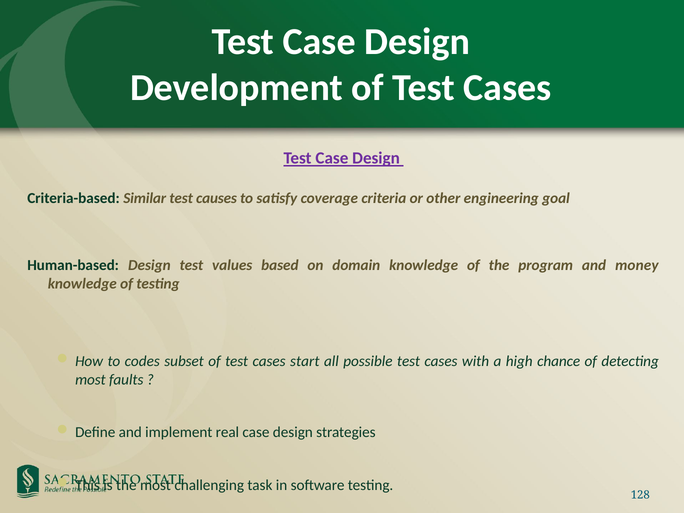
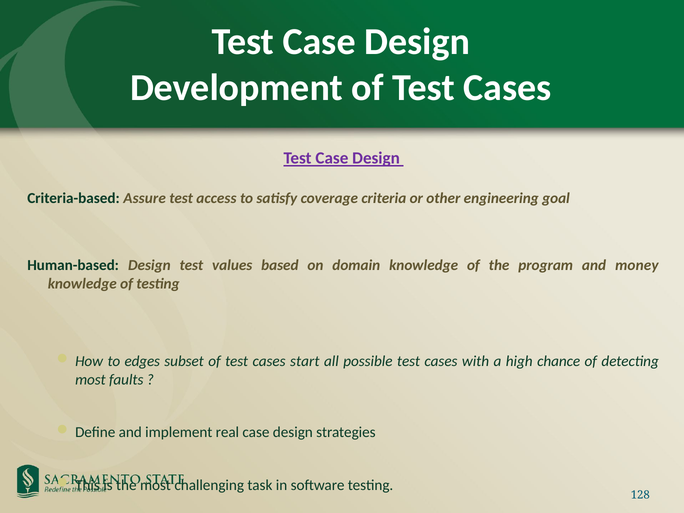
Similar: Similar -> Assure (145, 198)
causes: causes -> access (216, 198)
codes: codes -> edges (142, 361)
